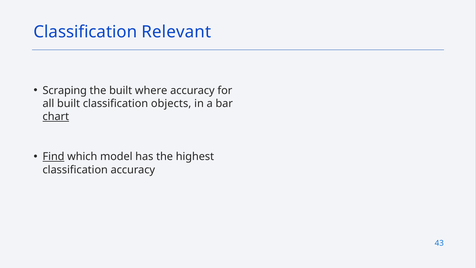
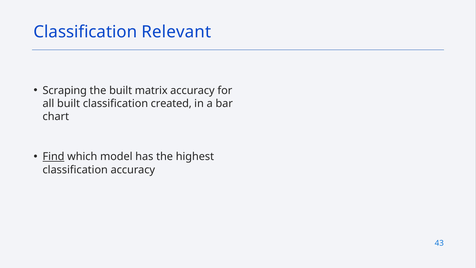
where: where -> matrix (151, 90)
objects: objects -> created (171, 103)
chart underline: present -> none (56, 117)
